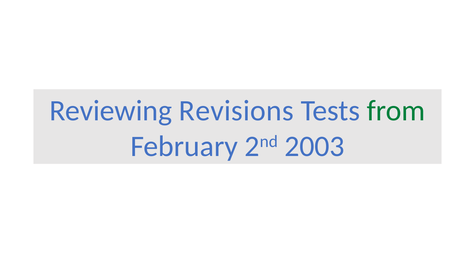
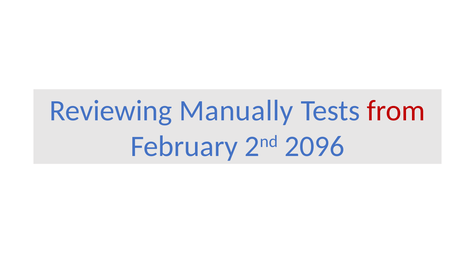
Revisions: Revisions -> Manually (236, 111)
from colour: green -> red (396, 111)
2003: 2003 -> 2096 (315, 147)
